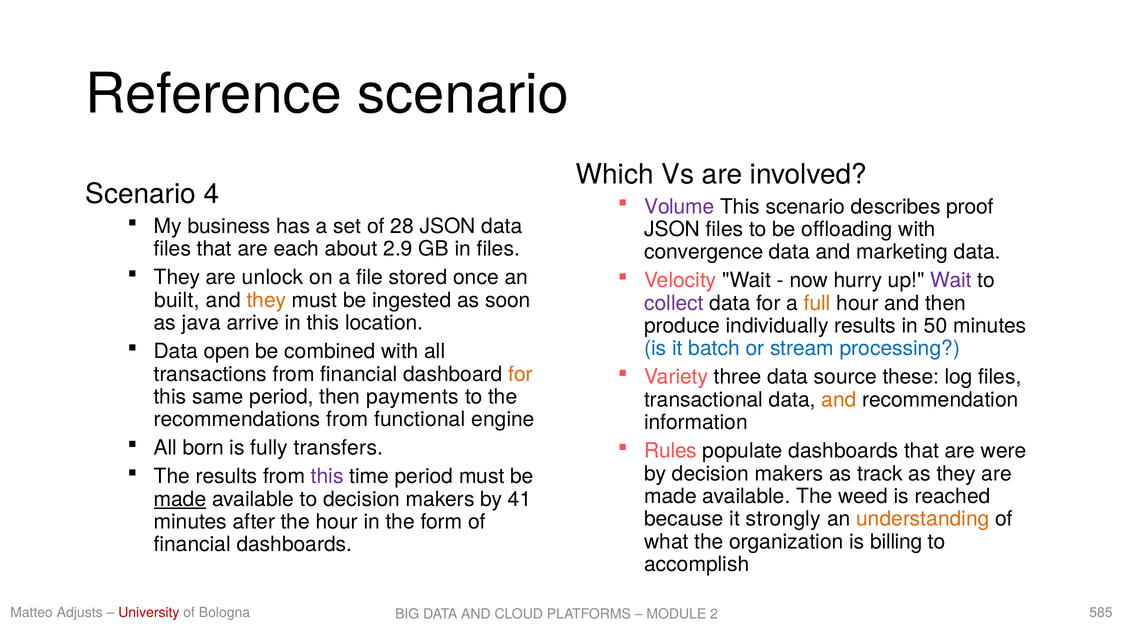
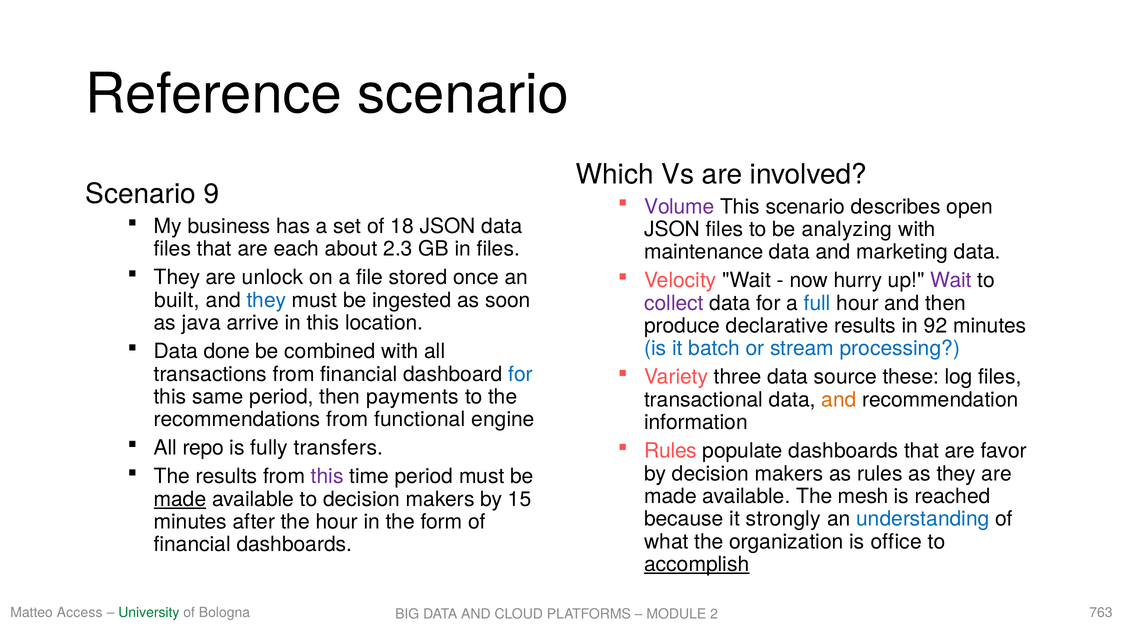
4: 4 -> 9 (212, 194)
proof: proof -> open (970, 207)
28: 28 -> 18 (402, 227)
offloading: offloading -> analyzing (847, 229)
2.9: 2.9 -> 2.3 (398, 249)
convergence: convergence -> maintenance (704, 252)
they colour: orange -> blue (266, 300)
full colour: orange -> blue (817, 303)
individually: individually -> declarative (777, 326)
50: 50 -> 92 (936, 326)
open: open -> done (227, 352)
for colour: orange -> blue (520, 374)
born: born -> repo (203, 448)
were: were -> favor (1004, 451)
as track: track -> rules (880, 474)
weed: weed -> mesh (863, 497)
41: 41 -> 15 (520, 500)
understanding colour: orange -> blue (923, 519)
billing: billing -> office (896, 542)
accomplish underline: none -> present (697, 565)
Adjusts: Adjusts -> Access (80, 613)
University colour: red -> green (149, 613)
585: 585 -> 763 (1101, 613)
